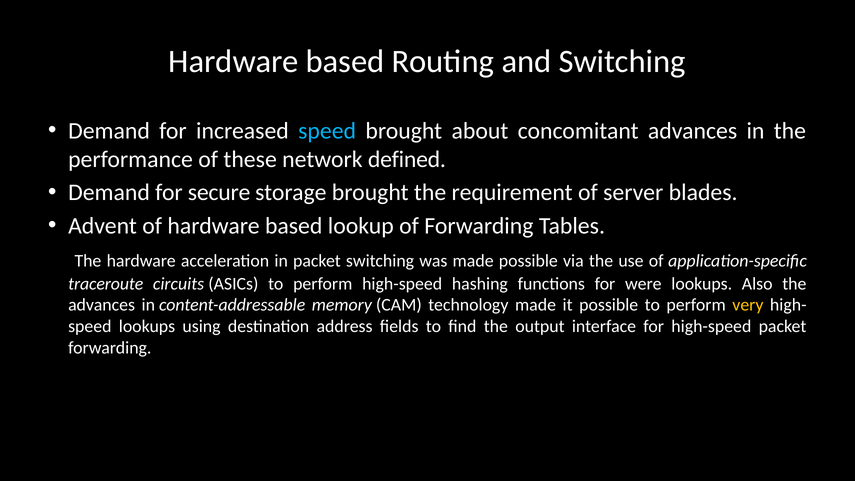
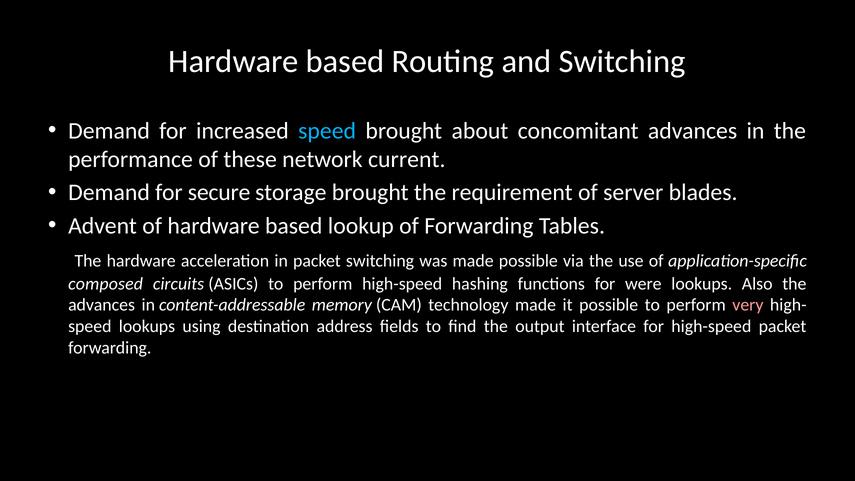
defined: defined -> current (407, 159)
traceroute: traceroute -> composed (106, 284)
very colour: yellow -> pink (748, 305)
